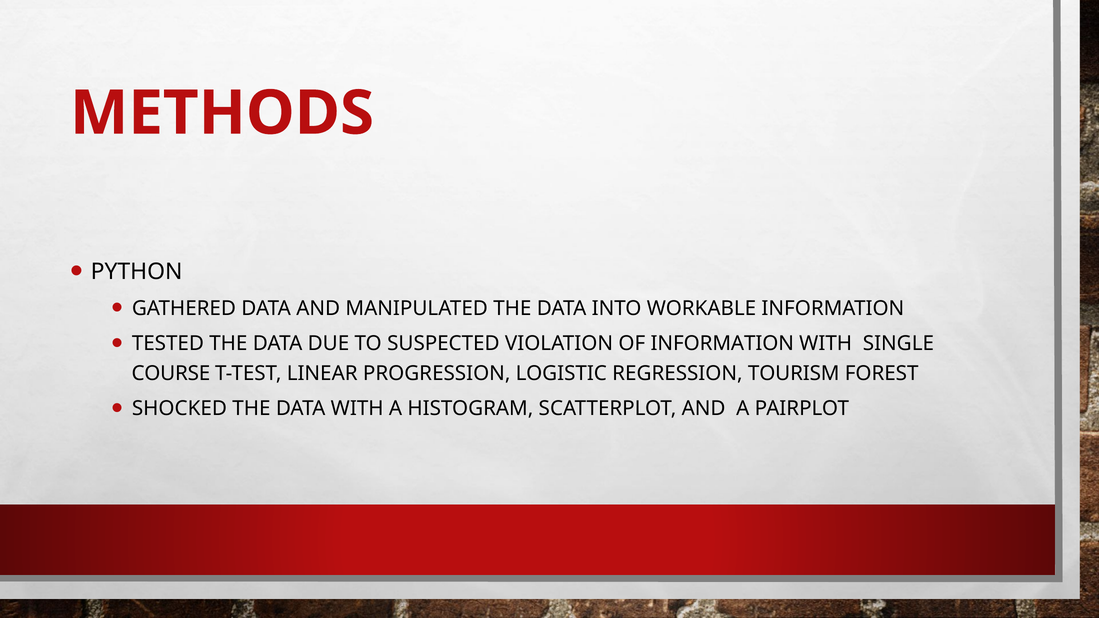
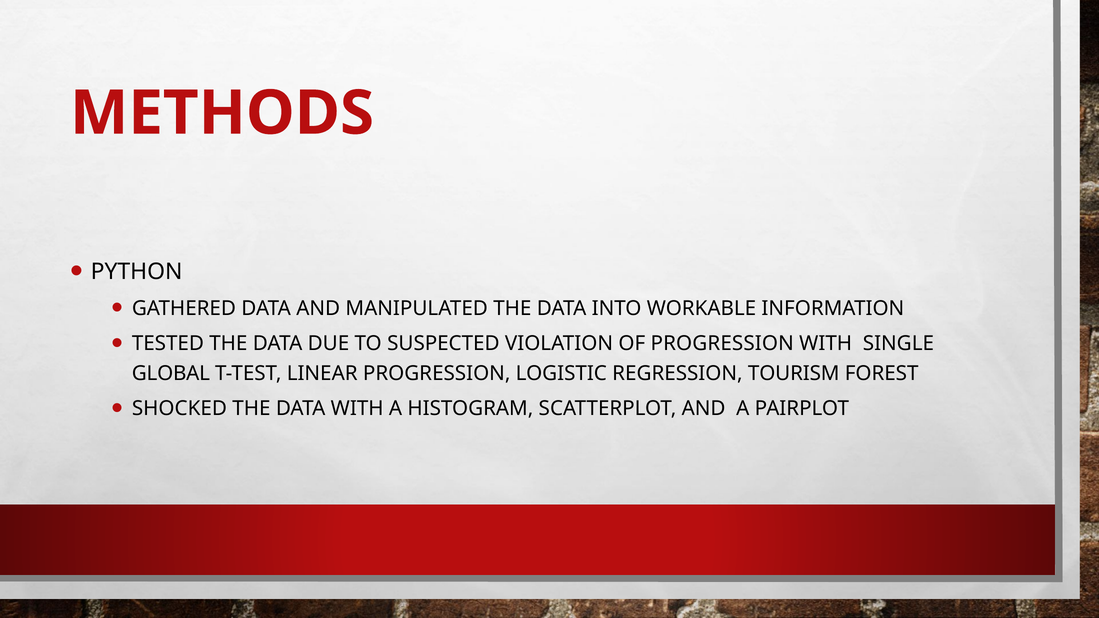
OF INFORMATION: INFORMATION -> PROGRESSION (722, 344)
COURSE: COURSE -> GLOBAL (171, 373)
